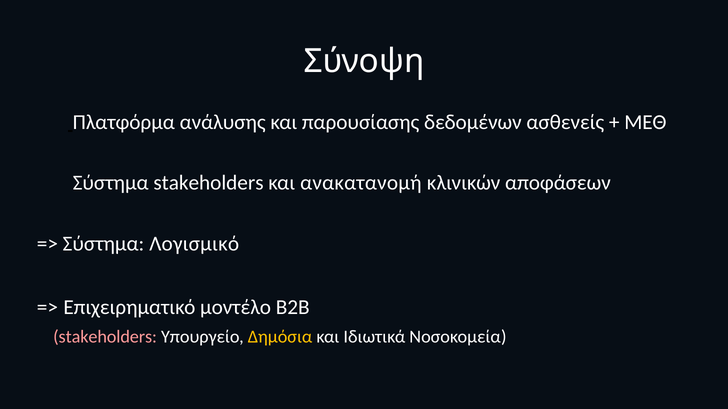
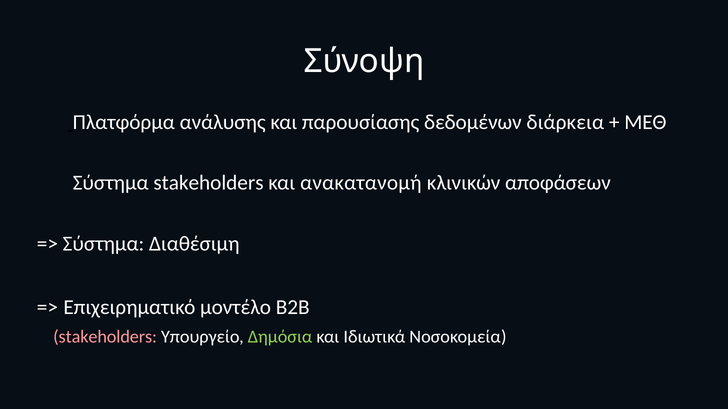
ασθενείς: ασθενείς -> διάρκεια (565, 122)
Λογισμικό: Λογισμικό -> Διαθέσιμη (194, 244)
Δημόσια colour: yellow -> light green (280, 337)
